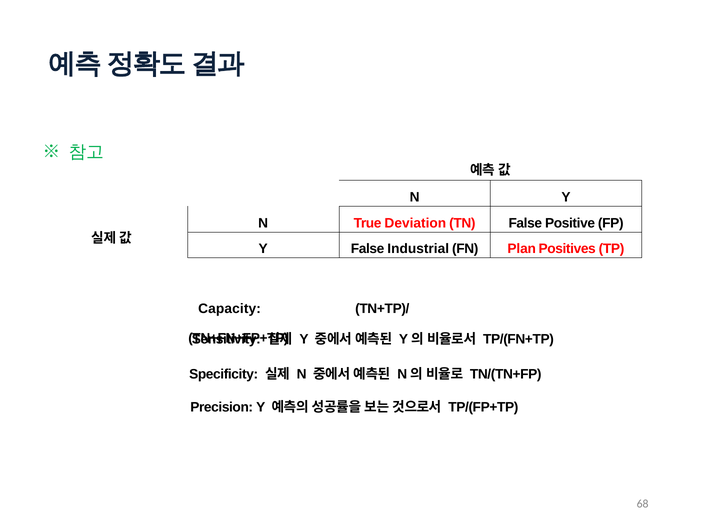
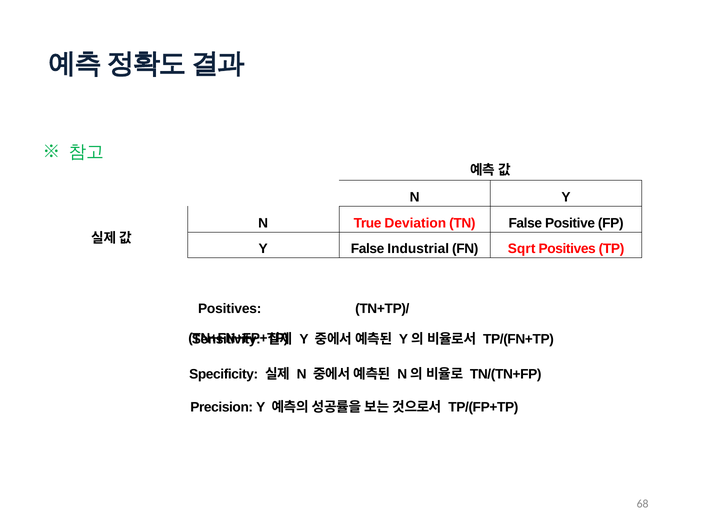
Plan: Plan -> Sqrt (522, 249)
Capacity: Capacity -> Positives (230, 309)
